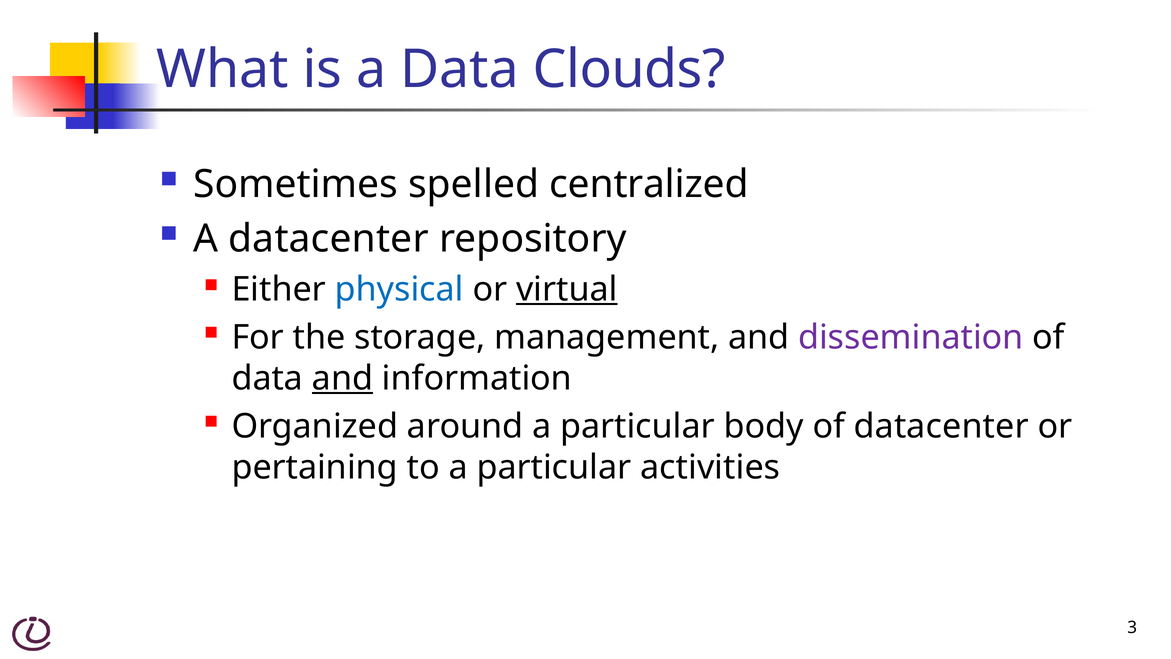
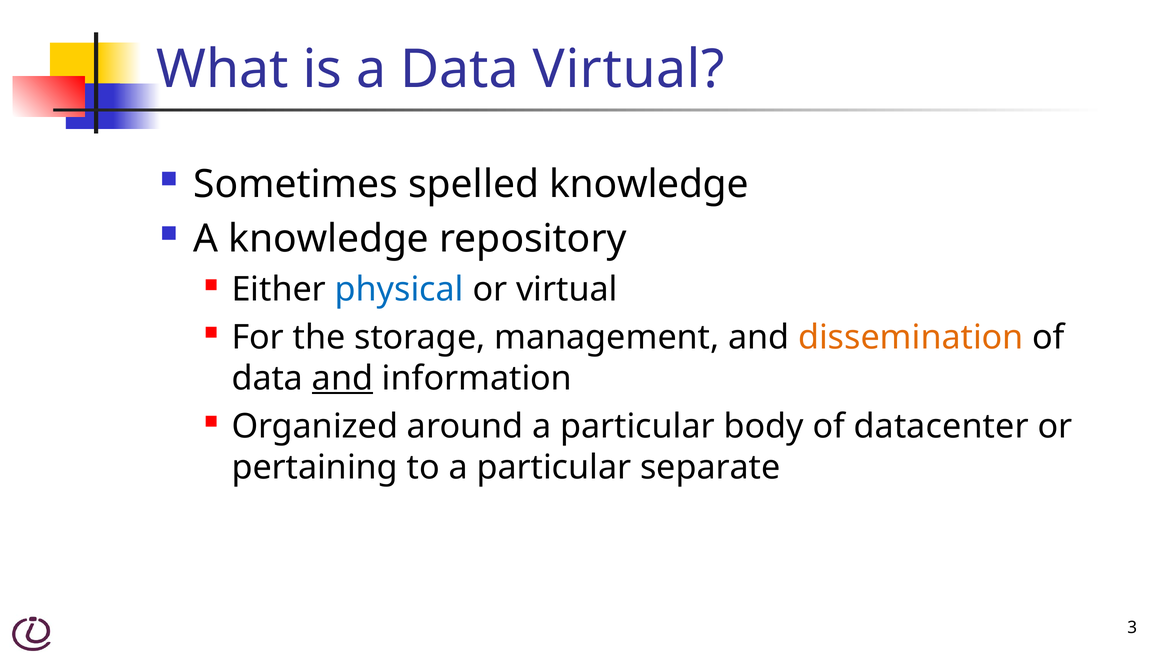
Data Clouds: Clouds -> Virtual (629, 70)
spelled centralized: centralized -> knowledge (649, 184)
A datacenter: datacenter -> knowledge (329, 239)
virtual underline: present -> none (567, 289)
dissemination colour: purple -> orange (911, 337)
activities: activities -> separate (710, 467)
